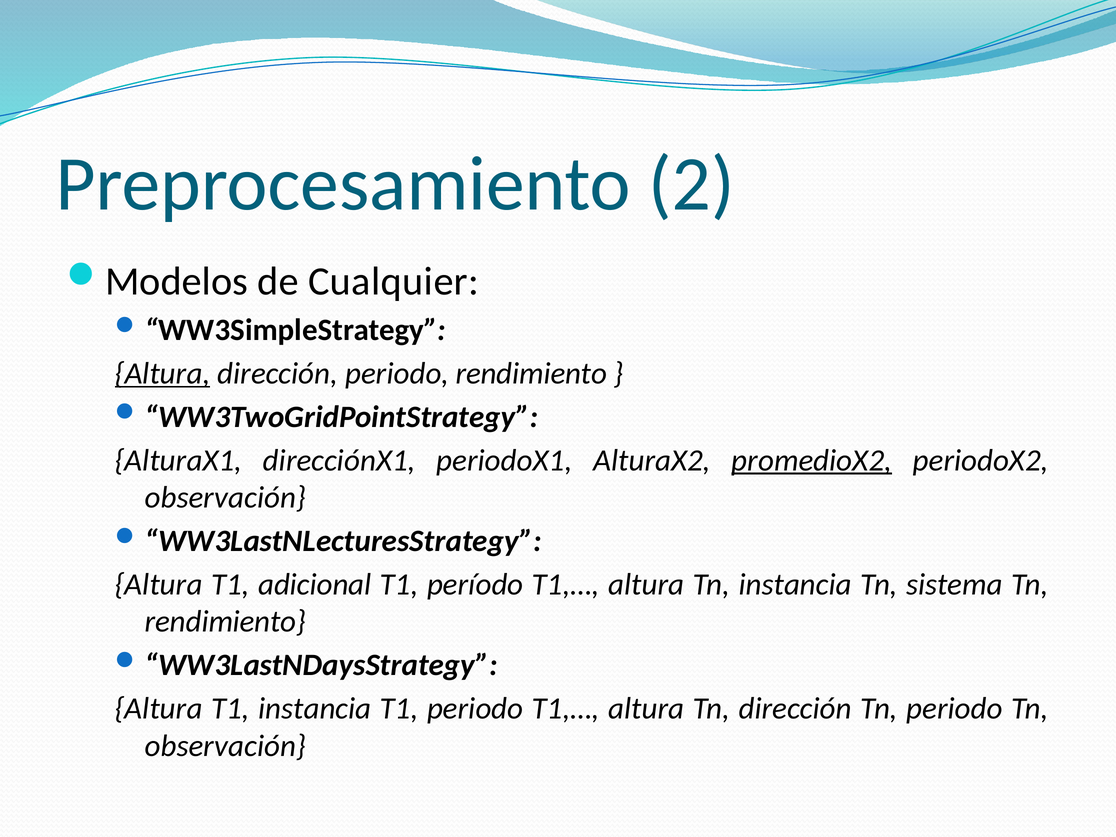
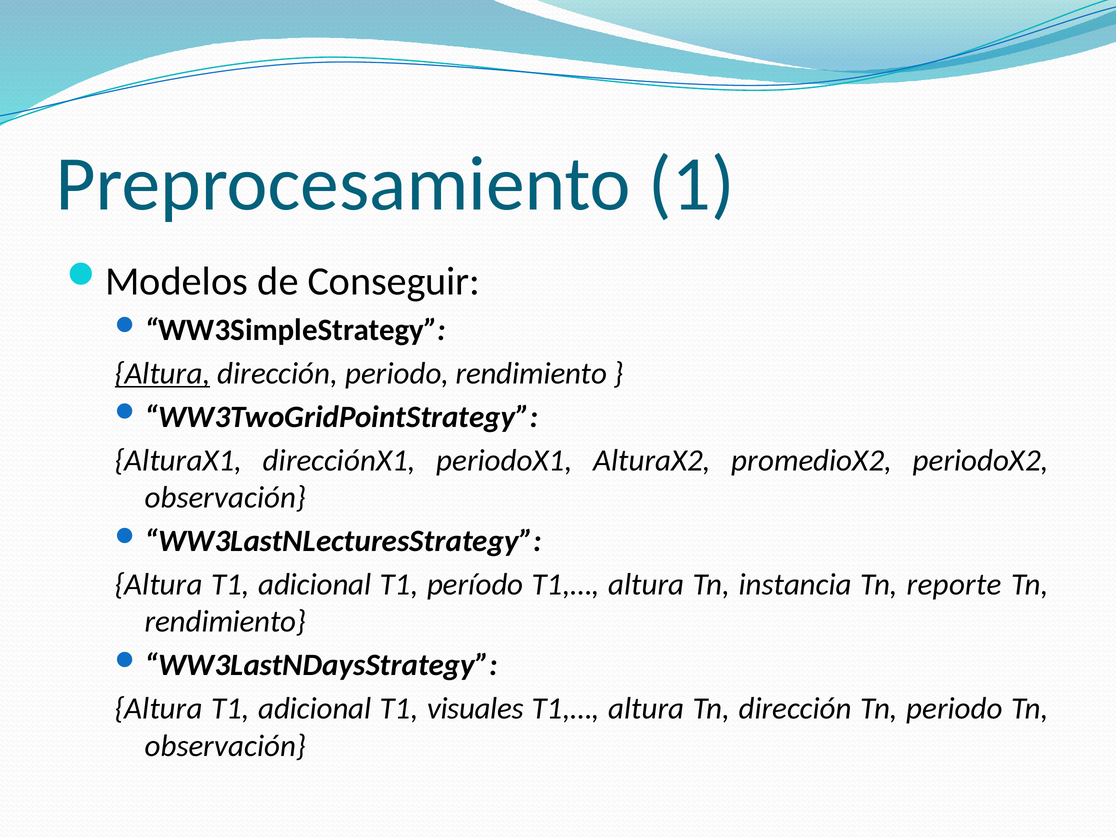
2: 2 -> 1 (691, 184)
Cualquier: Cualquier -> Conseguir (394, 282)
promedioX2 underline: present -> none (812, 460)
sistema: sistema -> reporte (954, 584)
instancia: instancia -> adicional (315, 709)
T1 periodo: periodo -> visuales (475, 709)
